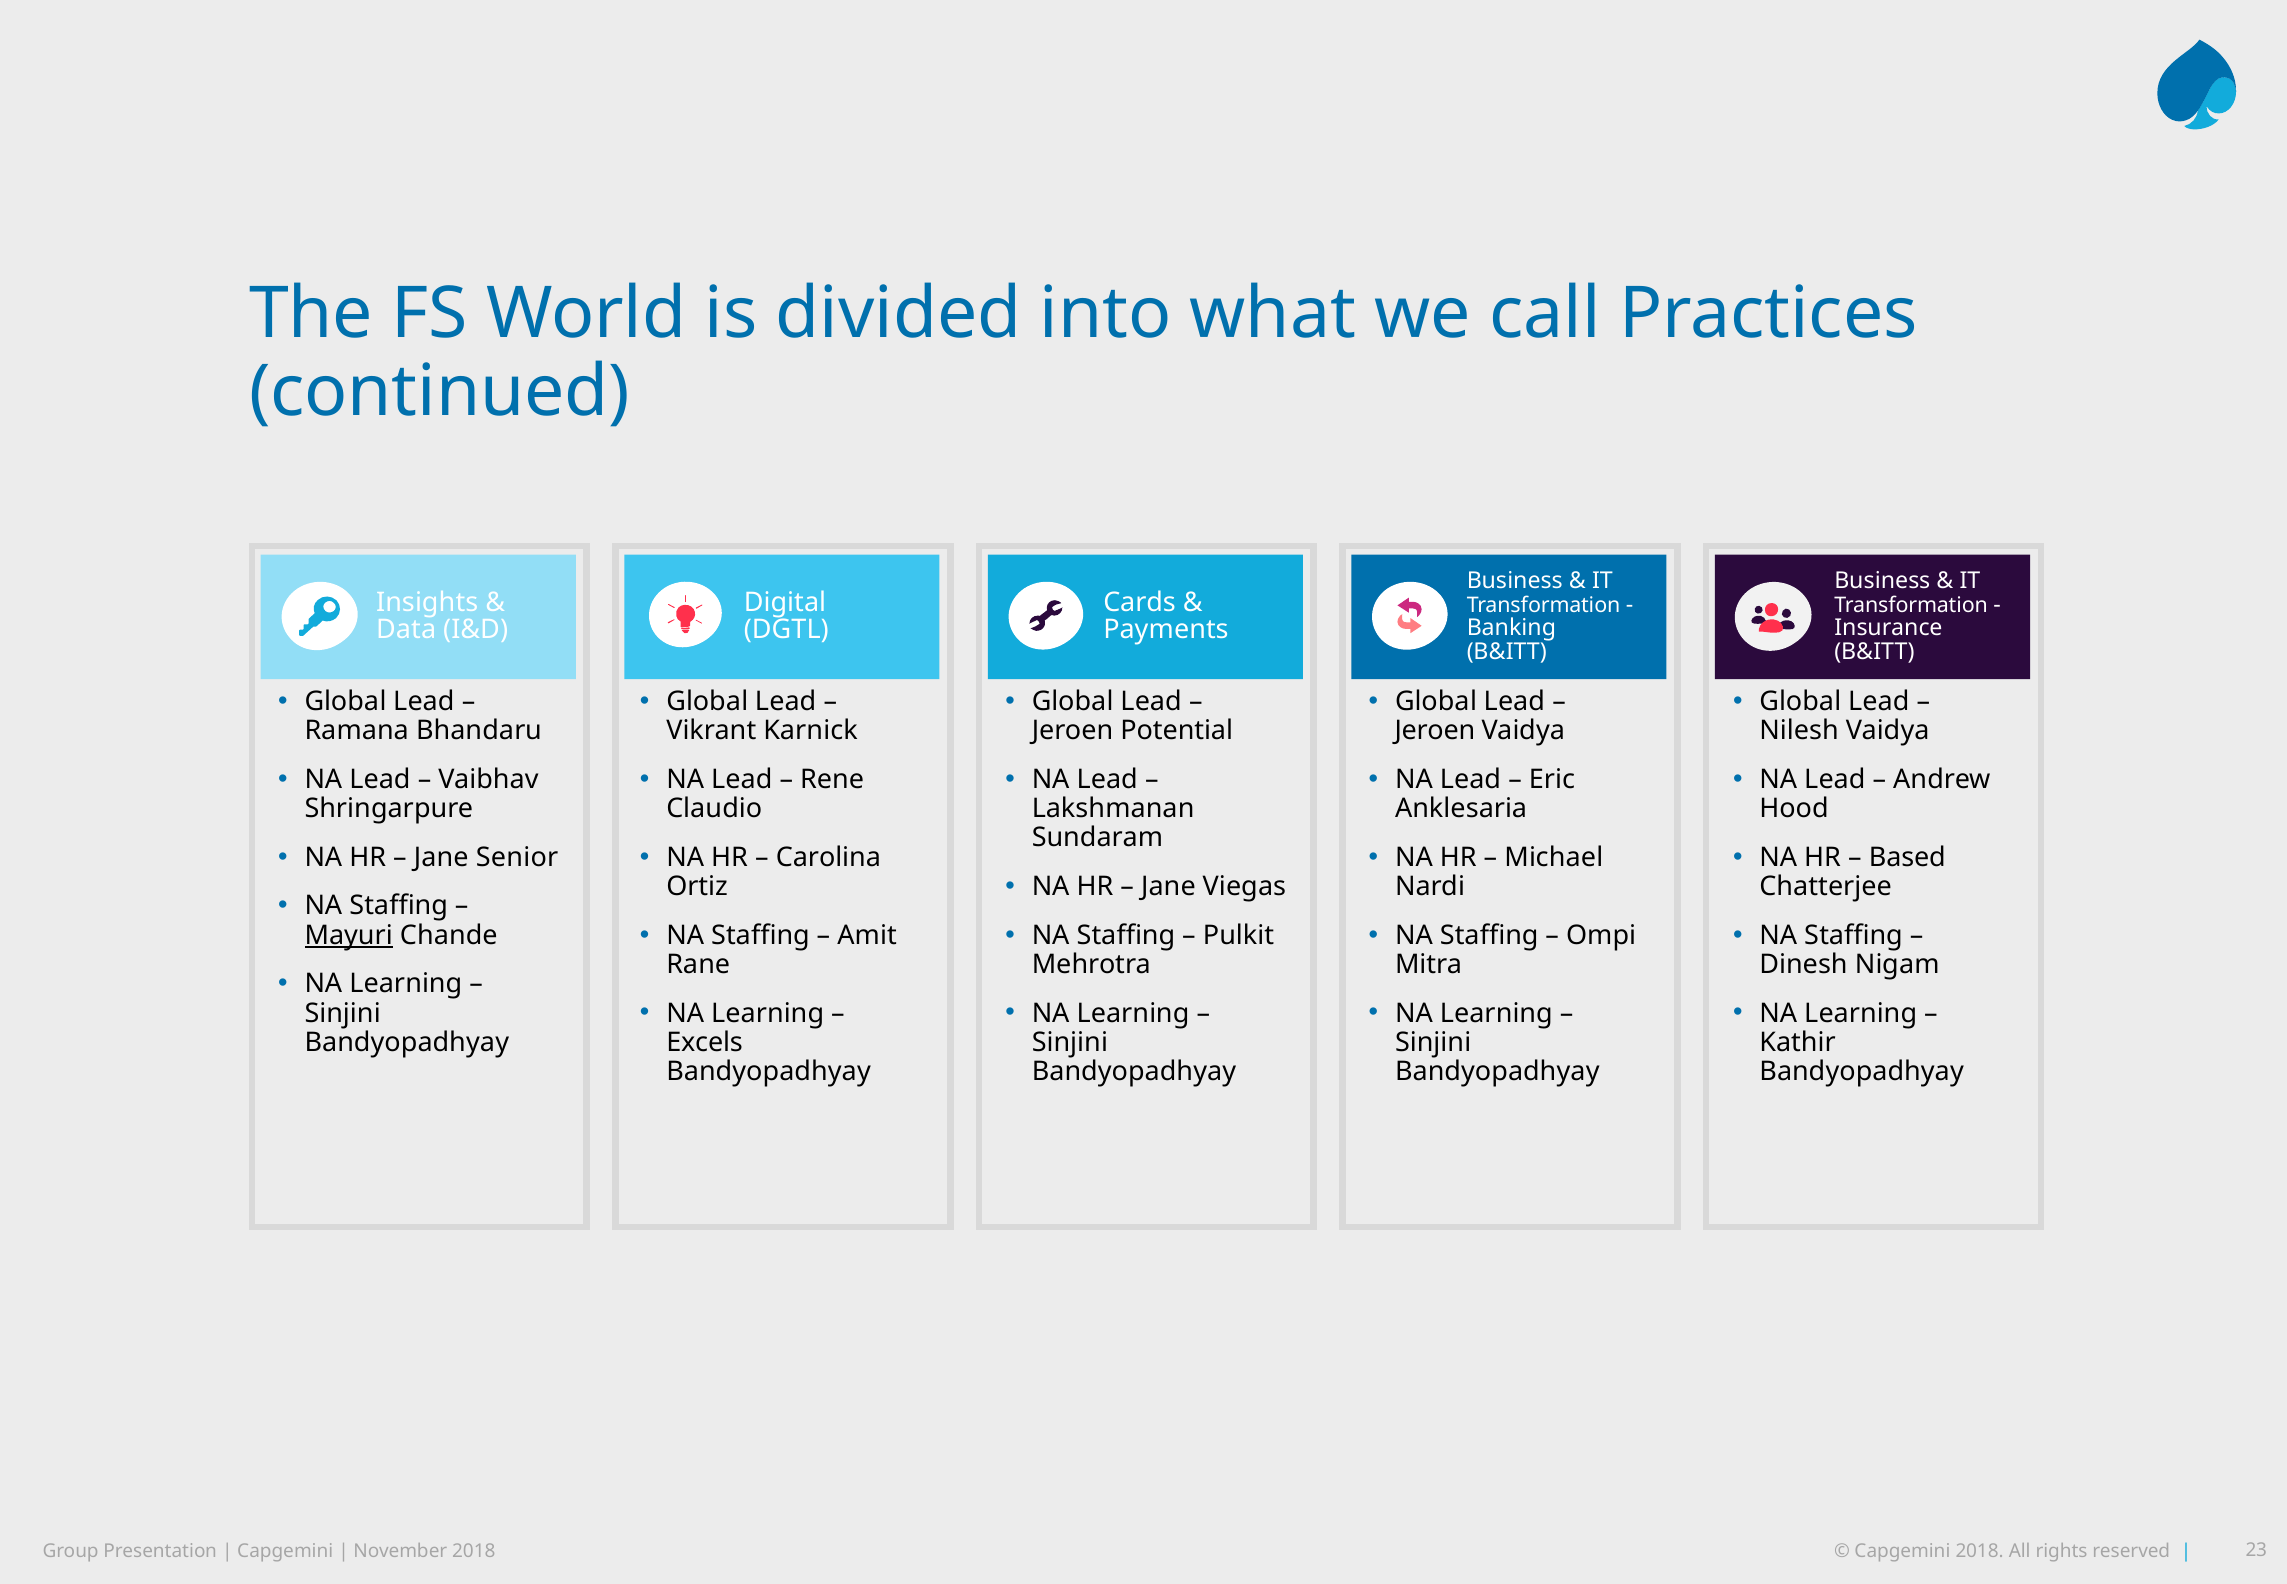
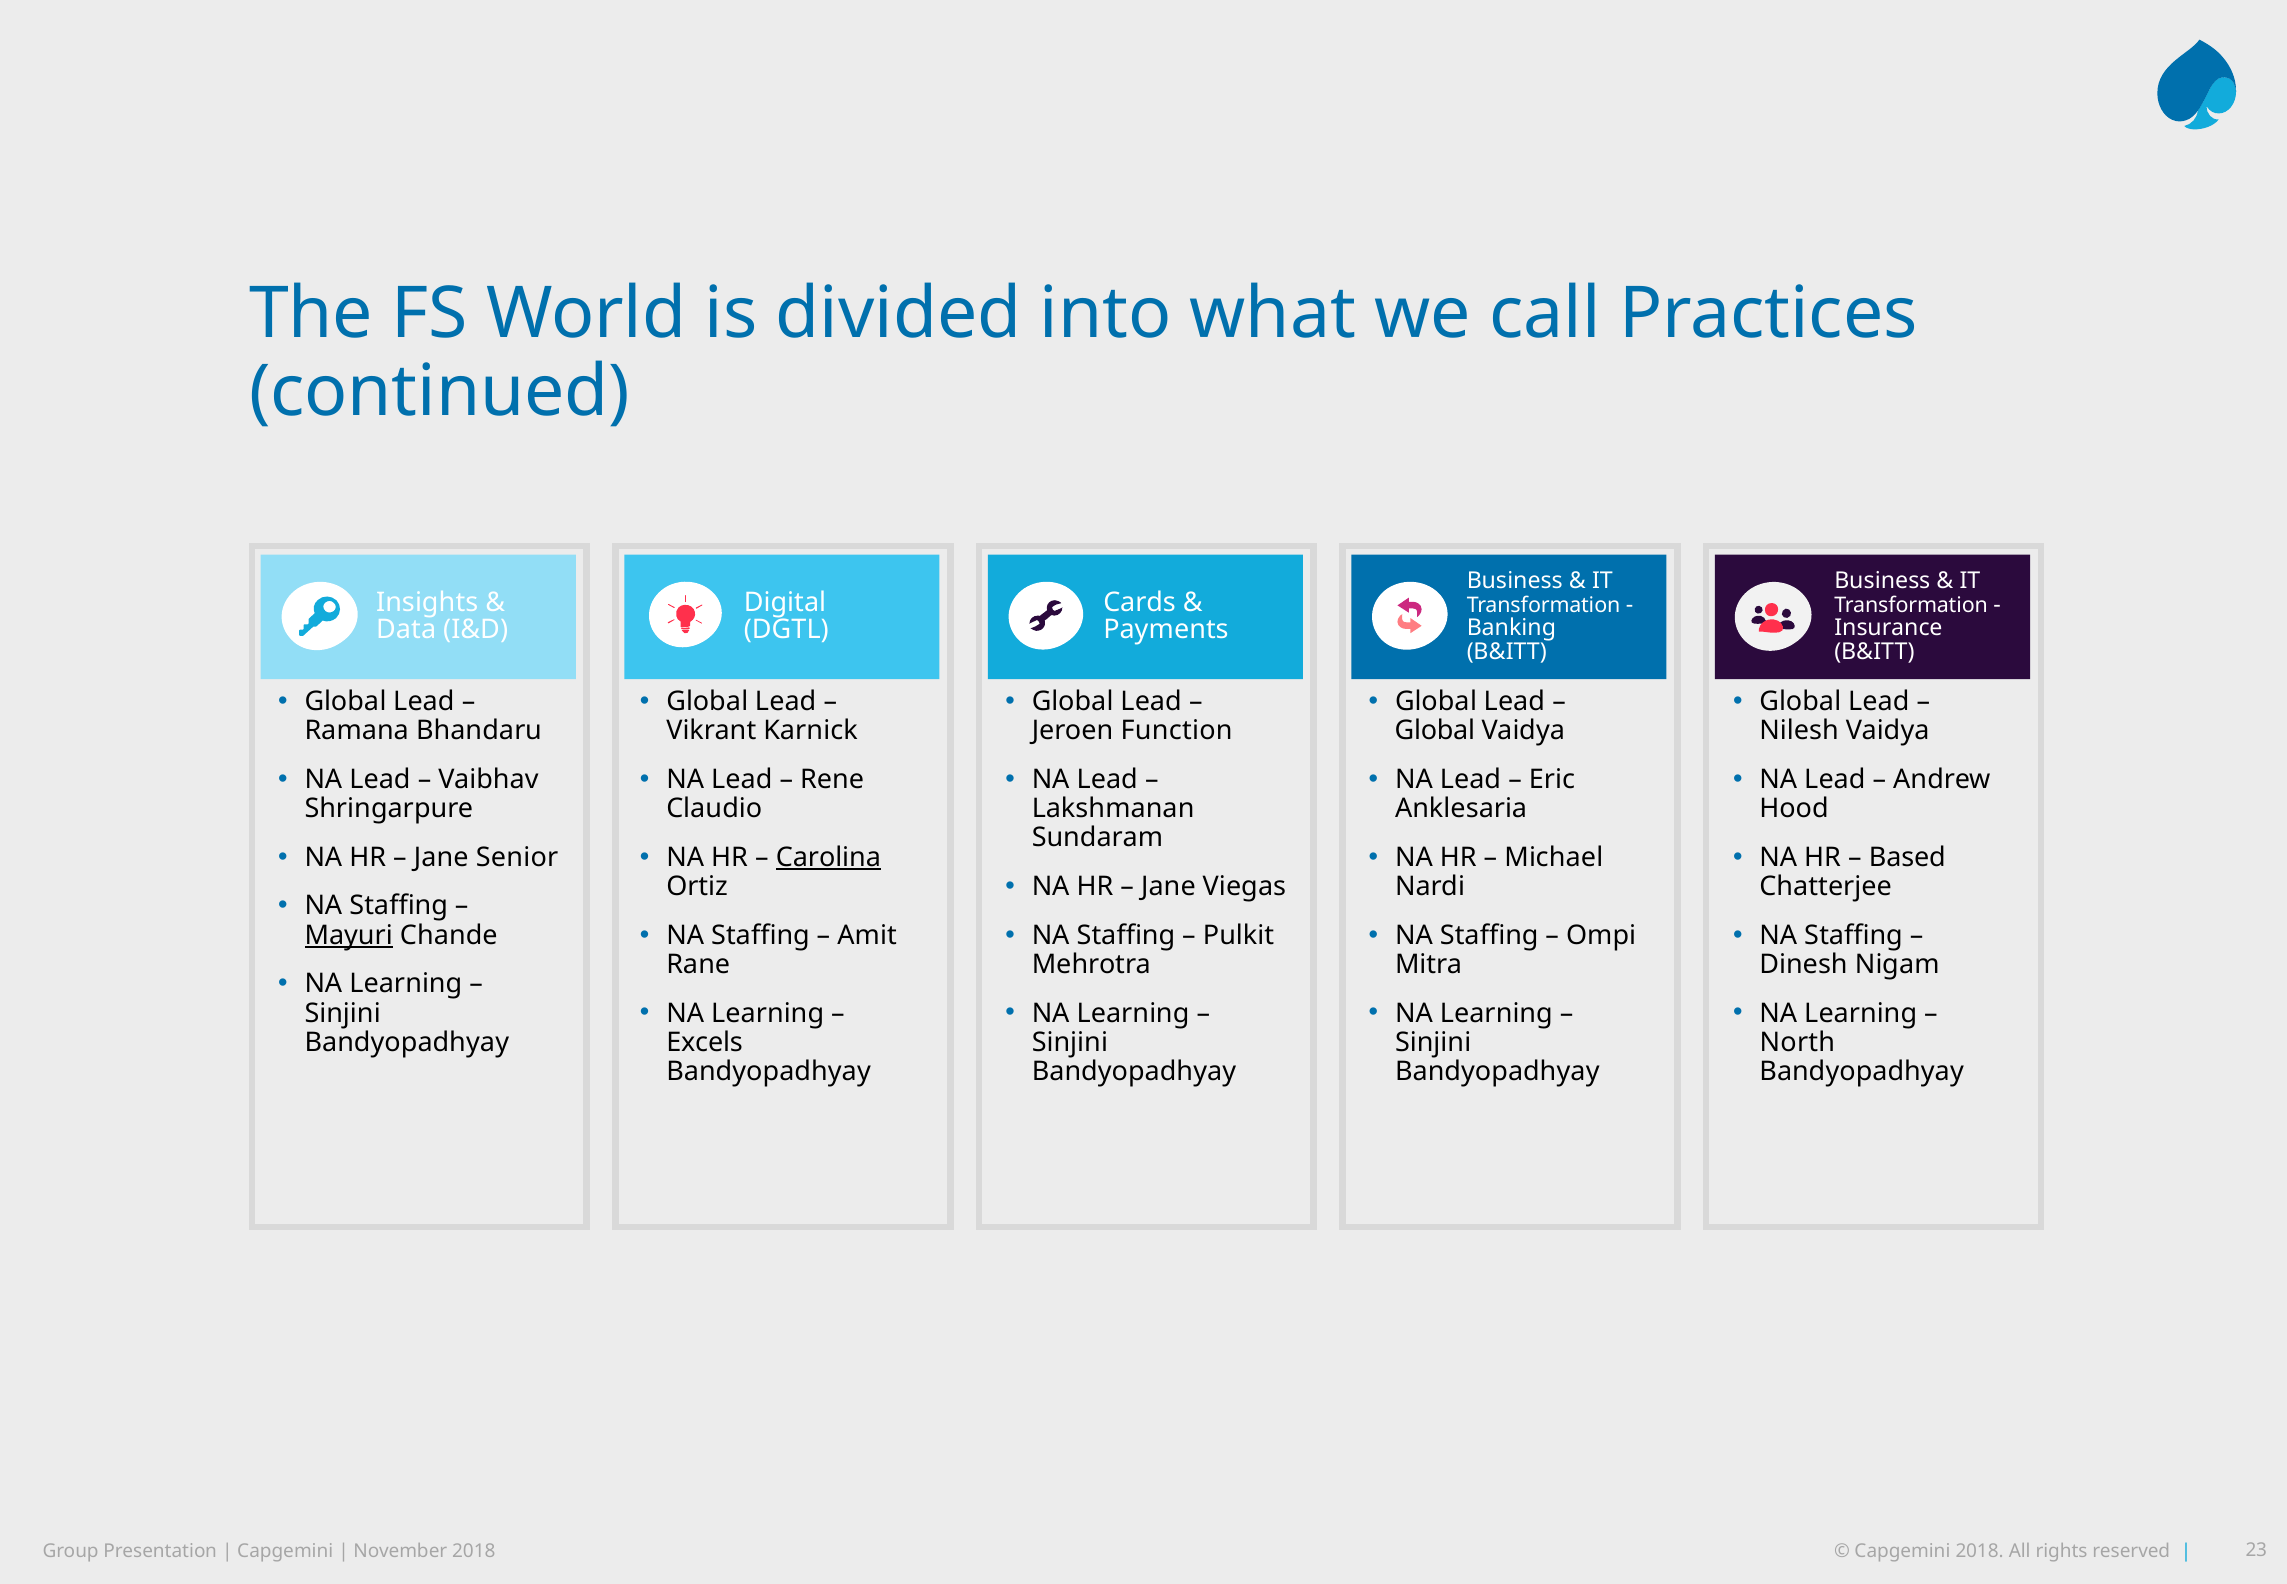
Potential: Potential -> Function (1177, 731)
Jeroen: Jeroen -> Global (1435, 731)
Carolina underline: none -> present (828, 857)
Kathir: Kathir -> North (1797, 1042)
